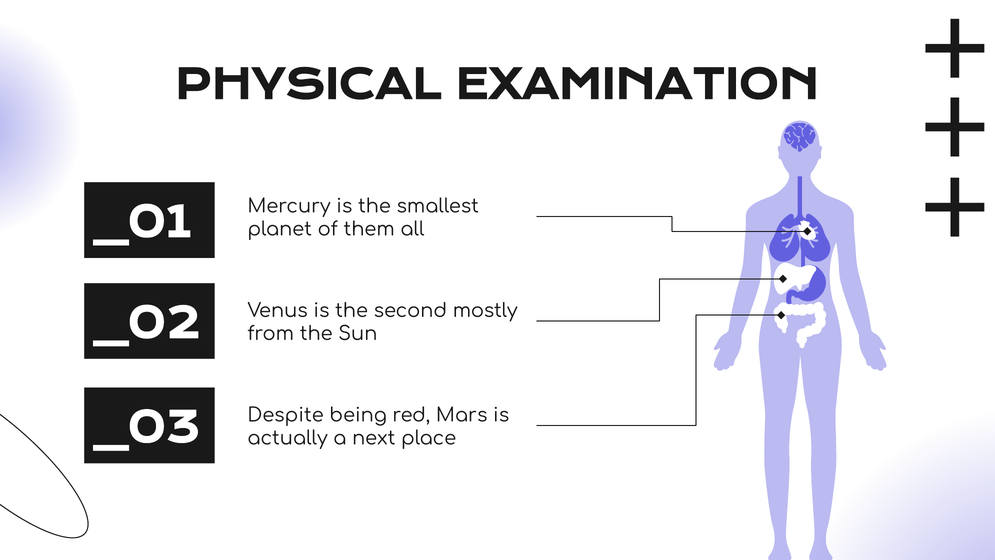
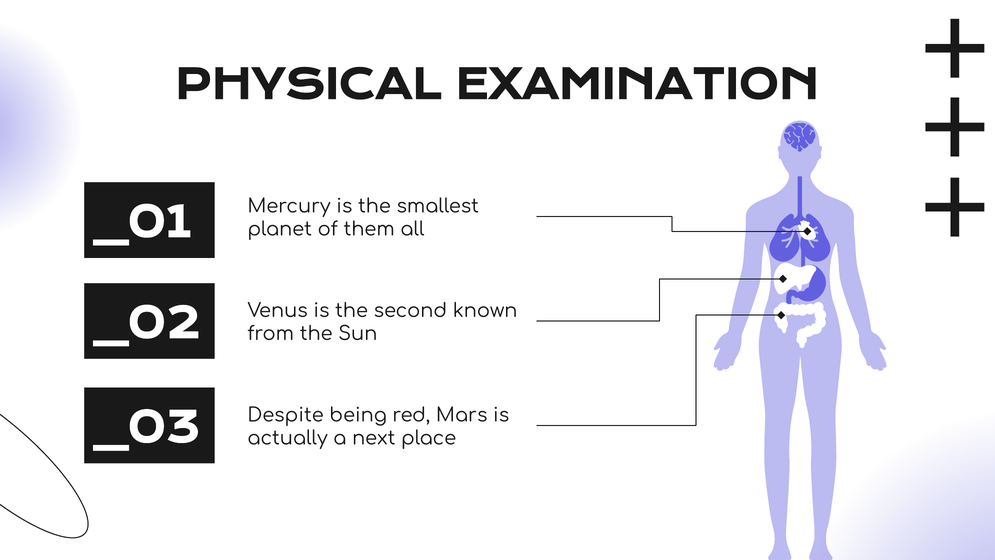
mostly: mostly -> known (485, 311)
